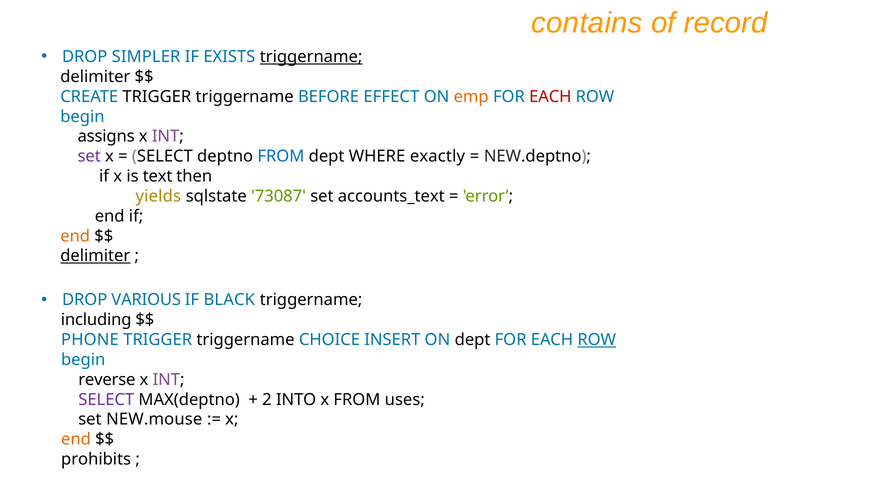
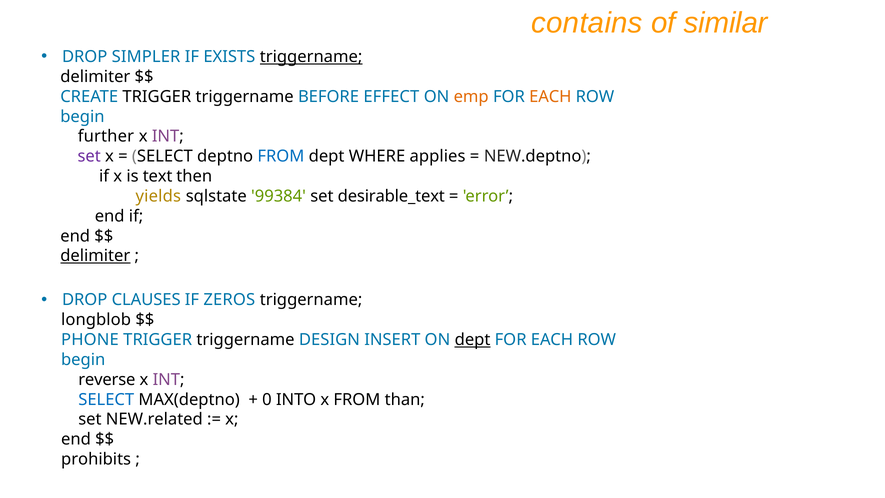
record: record -> similar (726, 23)
EACH colour: red -> orange (550, 97)
assigns: assigns -> further (106, 136)
exactly: exactly -> applies (438, 156)
73087: 73087 -> 99384 (279, 196)
accounts_text: accounts_text -> desirable_text (391, 196)
end colour: orange -> black (75, 236)
VARIOUS: VARIOUS -> CLAUSES (146, 300)
BLACK: BLACK -> ZEROS (229, 300)
including: including -> longblob (96, 320)
CHOICE: CHOICE -> DESIGN (329, 340)
dept underline: none -> present (473, 340)
ROW underline: present -> none (597, 340)
SELECT colour: purple -> blue (106, 399)
2: 2 -> 0 (267, 399)
uses: uses -> than (405, 399)
NEW.mouse: NEW.mouse -> NEW.related (154, 419)
end colour: orange -> black (76, 439)
